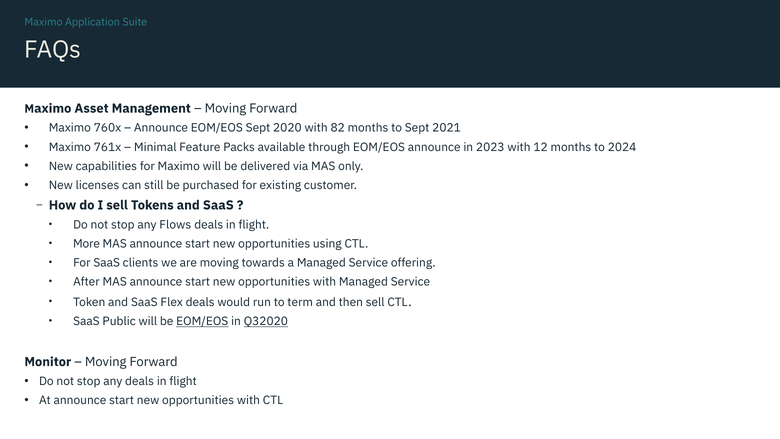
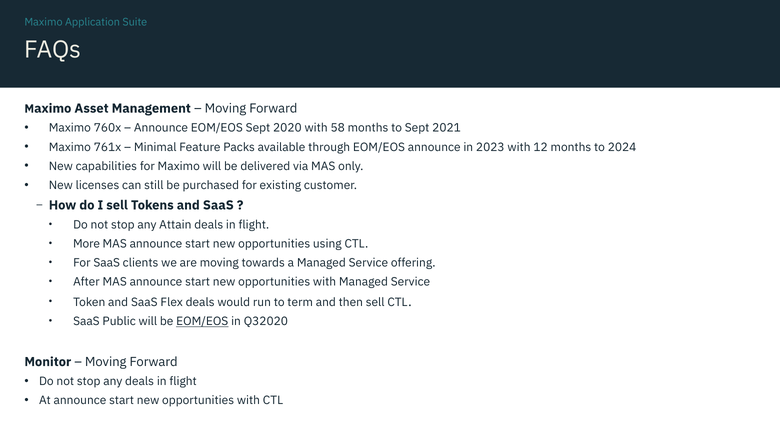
82: 82 -> 58 (338, 128)
Flows: Flows -> Attain (175, 225)
Q32020 underline: present -> none (266, 321)
